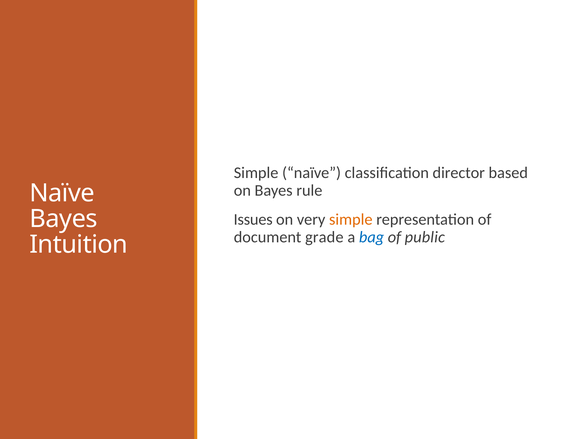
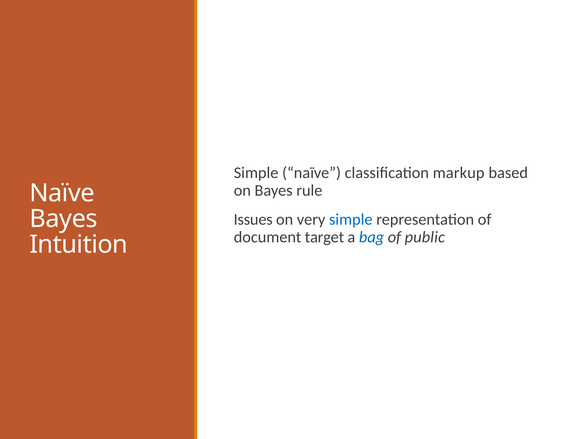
director: director -> markup (459, 173)
simple colour: orange -> blue (351, 220)
grade: grade -> target (324, 237)
